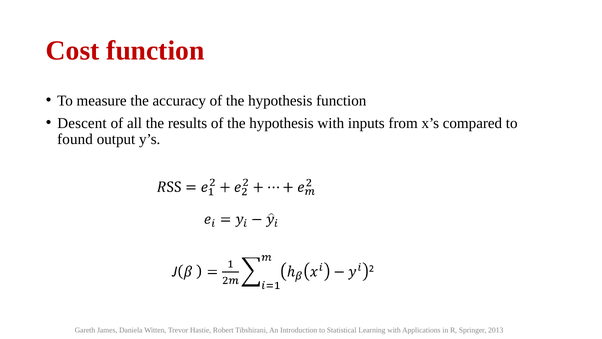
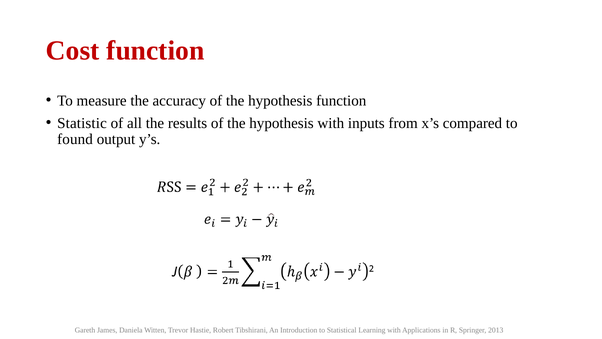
Descent: Descent -> Statistic (82, 123)
